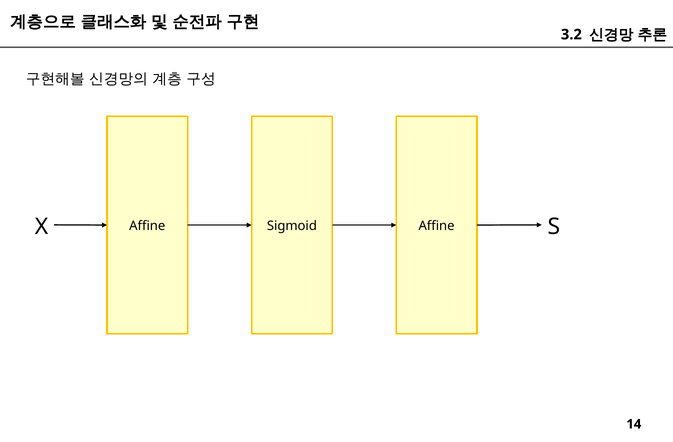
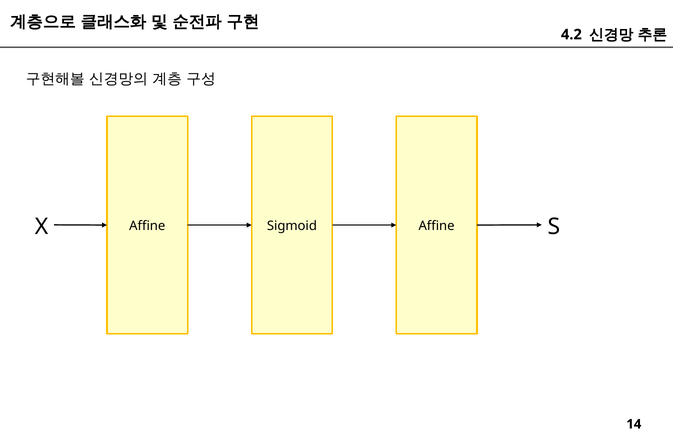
3.2: 3.2 -> 4.2 (571, 34)
